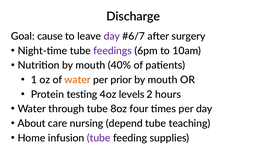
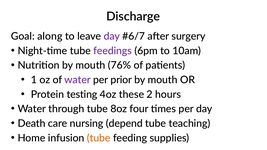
cause: cause -> along (50, 36)
40%: 40% -> 76% (120, 65)
water colour: orange -> purple (78, 80)
levels: levels -> these (132, 95)
About: About -> Death (32, 124)
tube colour: purple -> orange (99, 138)
